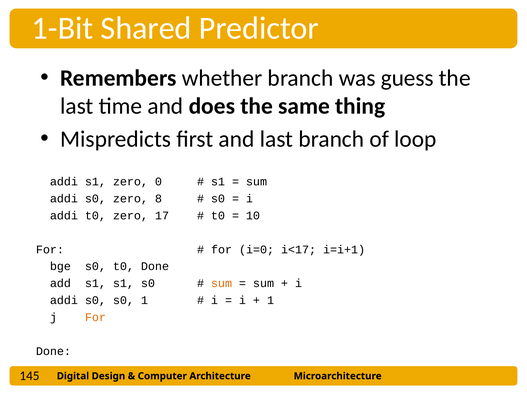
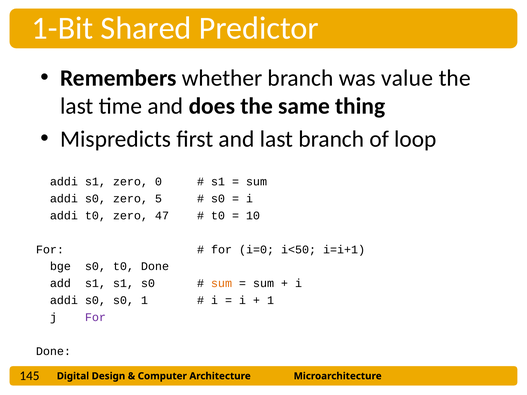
guess: guess -> value (407, 78)
8: 8 -> 5 (158, 199)
17: 17 -> 47 (162, 216)
i<17: i<17 -> i<50 (299, 250)
For colour: orange -> purple (95, 318)
